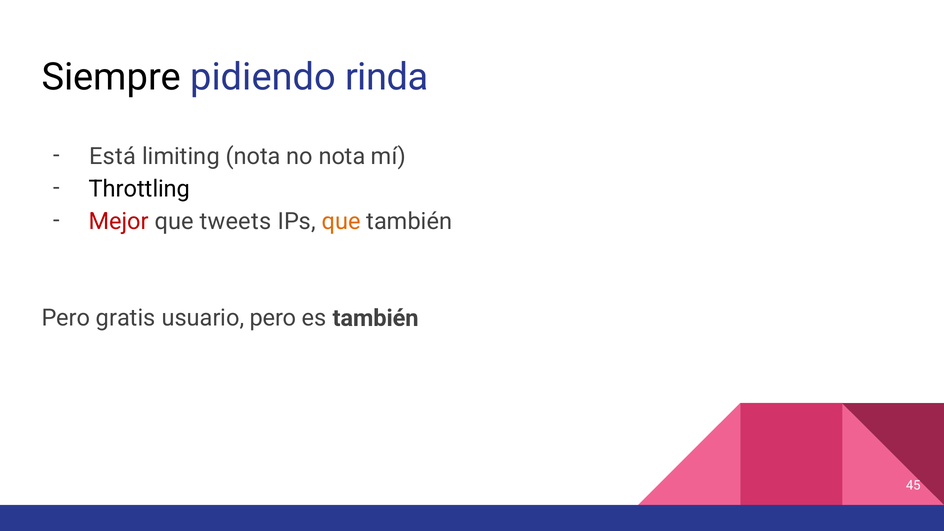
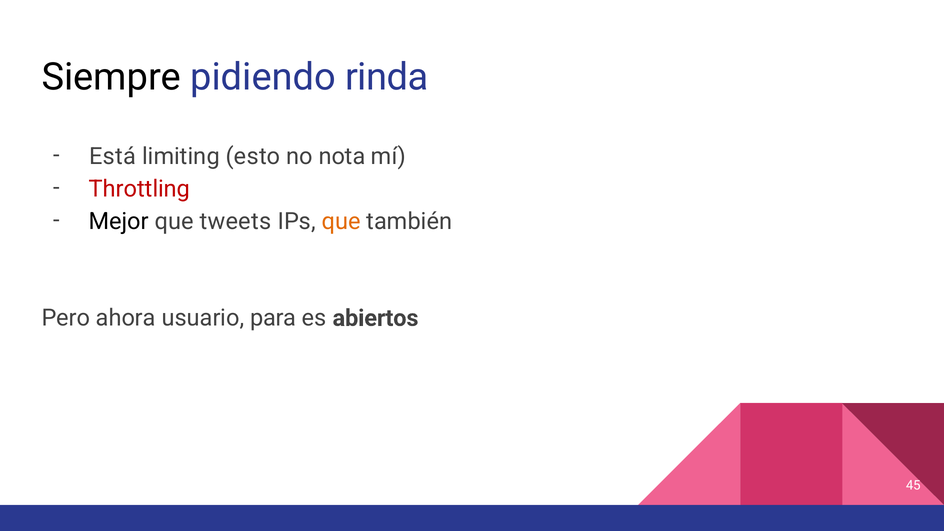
limiting nota: nota -> esto (253, 156)
Throttling colour: black -> red (139, 189)
Mejor colour: red -> black (119, 222)
gratis: gratis -> ahora (126, 318)
usuario pero: pero -> para (273, 318)
es también: también -> abiertos (376, 318)
